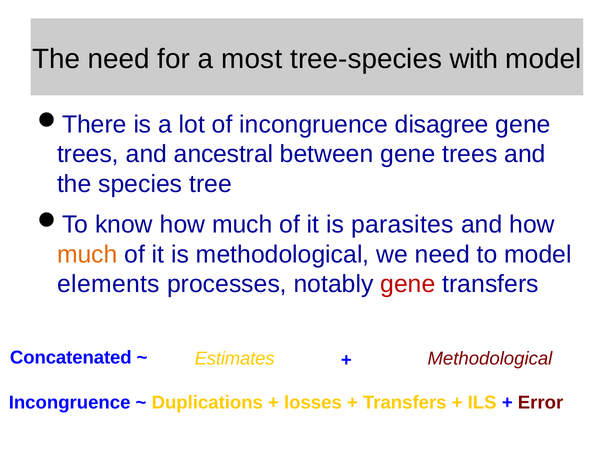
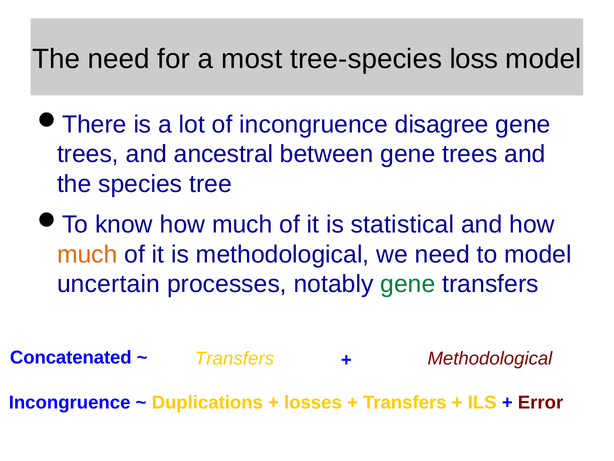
with: with -> loss (474, 59)
parasites: parasites -> statistical (403, 224)
elements: elements -> uncertain (109, 284)
gene colour: red -> green (408, 284)
Estimates: Estimates -> Transfers (234, 358)
